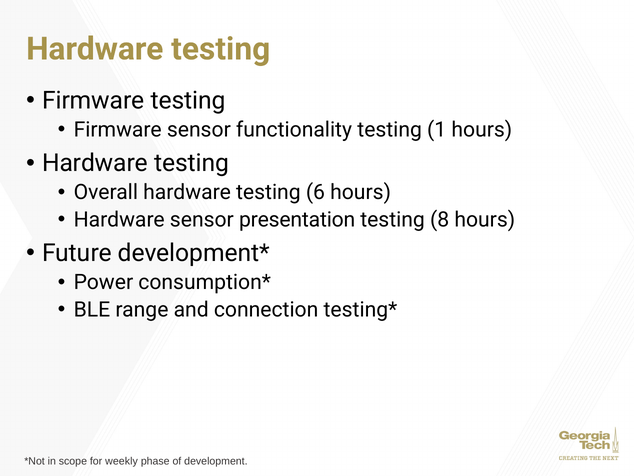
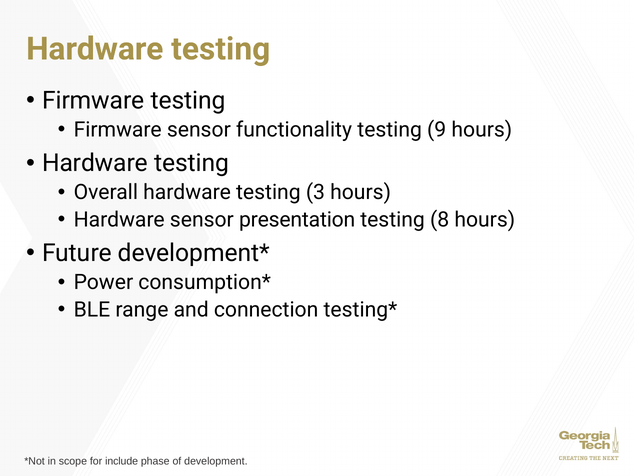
1: 1 -> 9 (437, 130)
6: 6 -> 3 (315, 192)
weekly: weekly -> include (122, 461)
